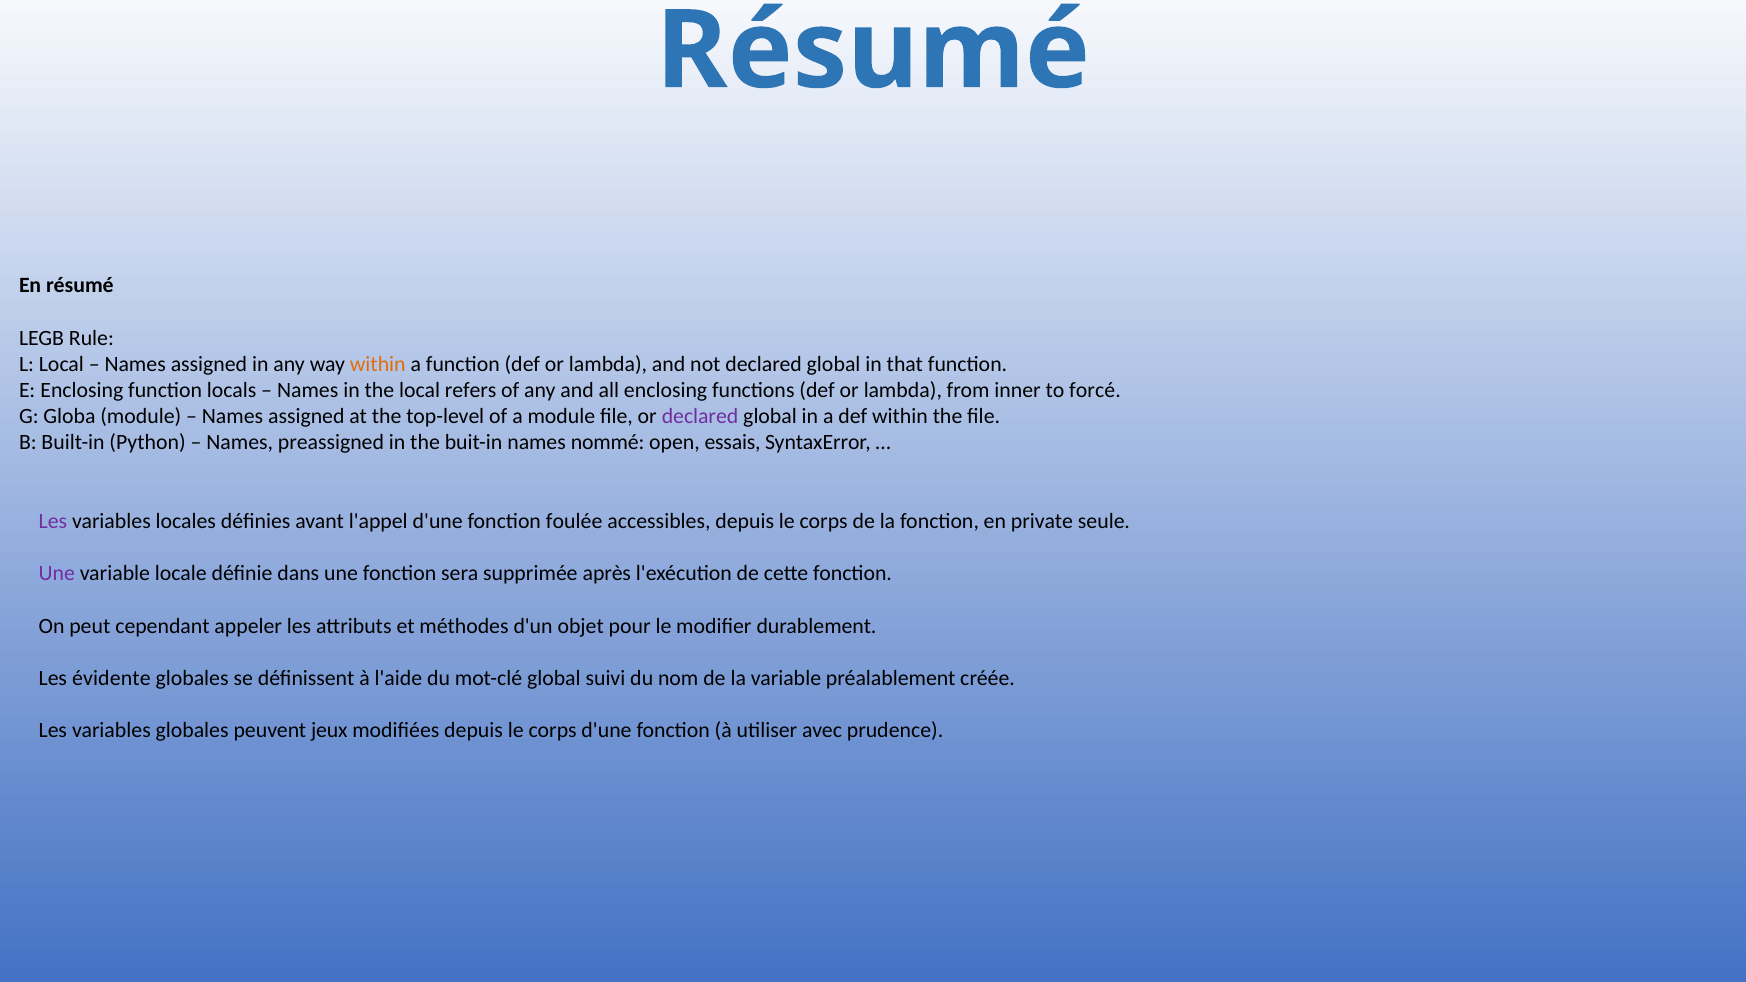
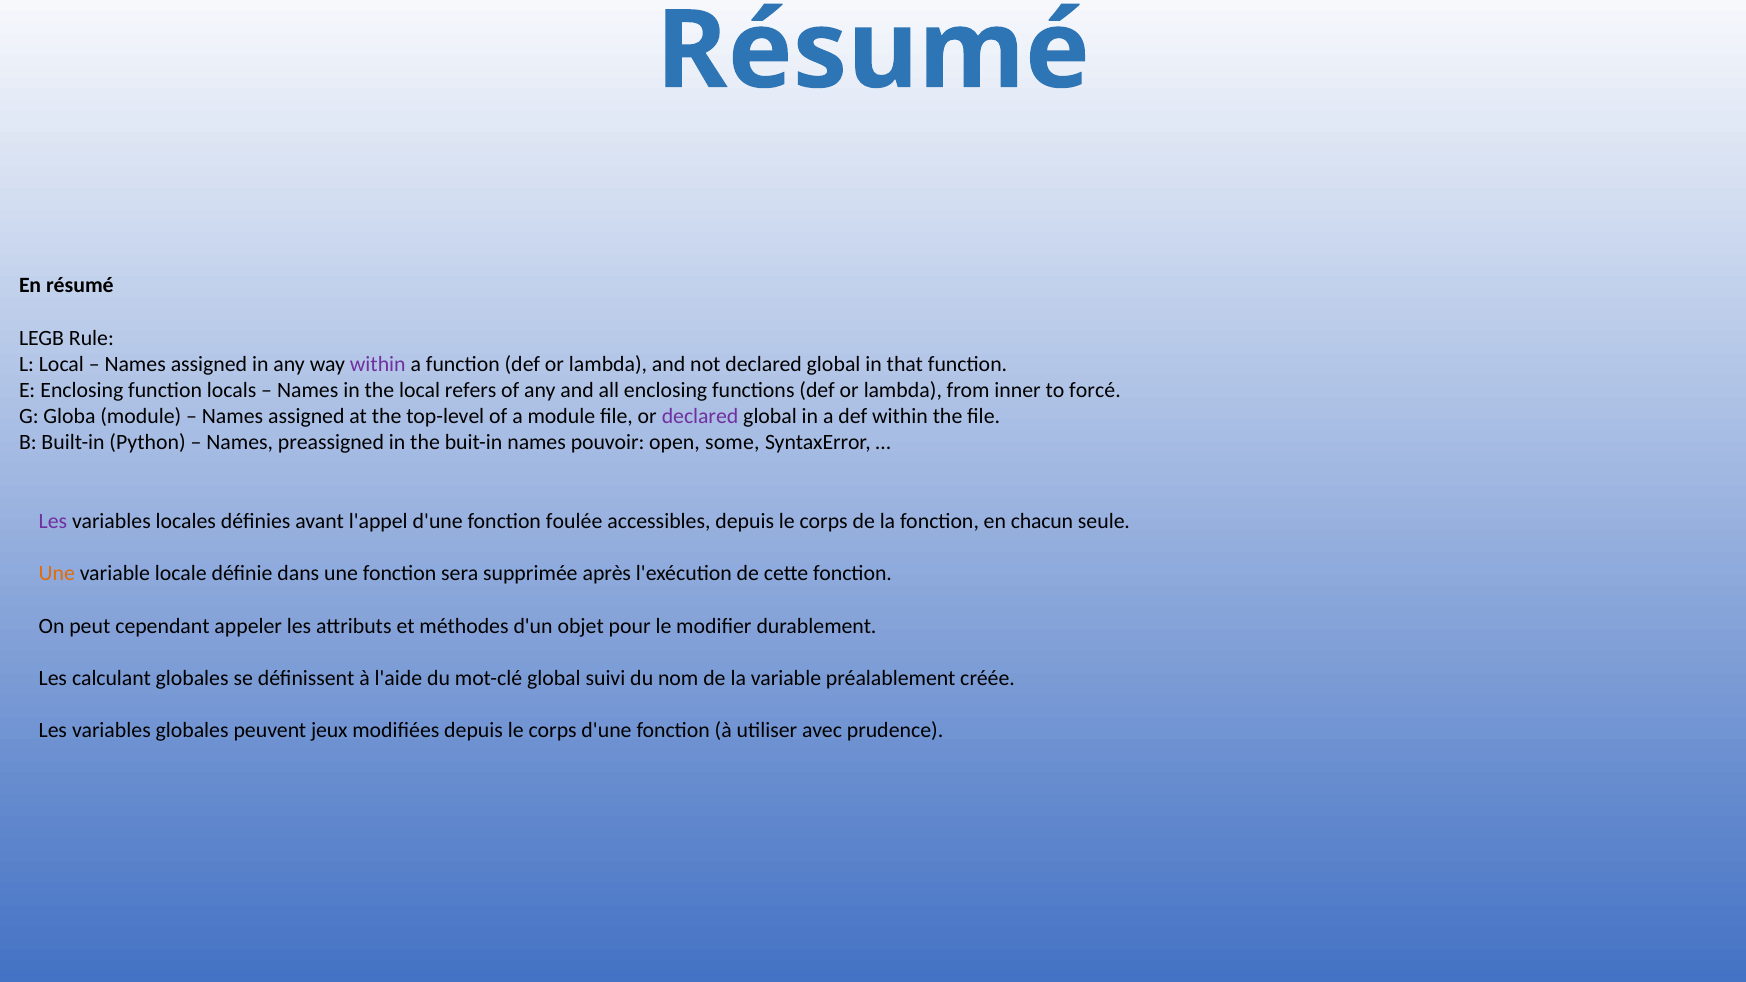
within colour: orange -> purple (378, 364)
nommé: nommé -> pouvoir (608, 443)
essais: essais -> some (732, 443)
private: private -> chacun (1042, 521)
Une colour: purple -> orange (57, 574)
évidente: évidente -> calculant (111, 678)
